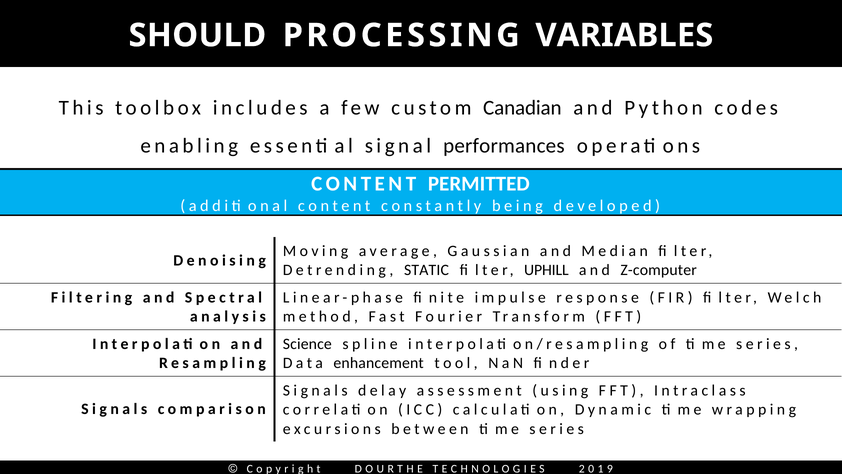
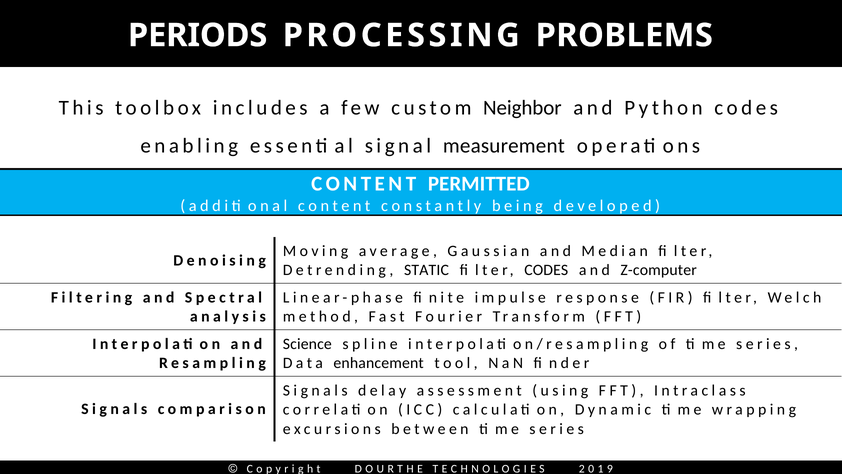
SHOULD: SHOULD -> PERIODS (198, 35)
VARIABLES: VARIABLES -> PROBLEMS (624, 35)
Canadian: Canadian -> Neighbor (522, 108)
performances: performances -> measurement (504, 146)
UPHILL: UPHILL -> CODES (546, 270)
